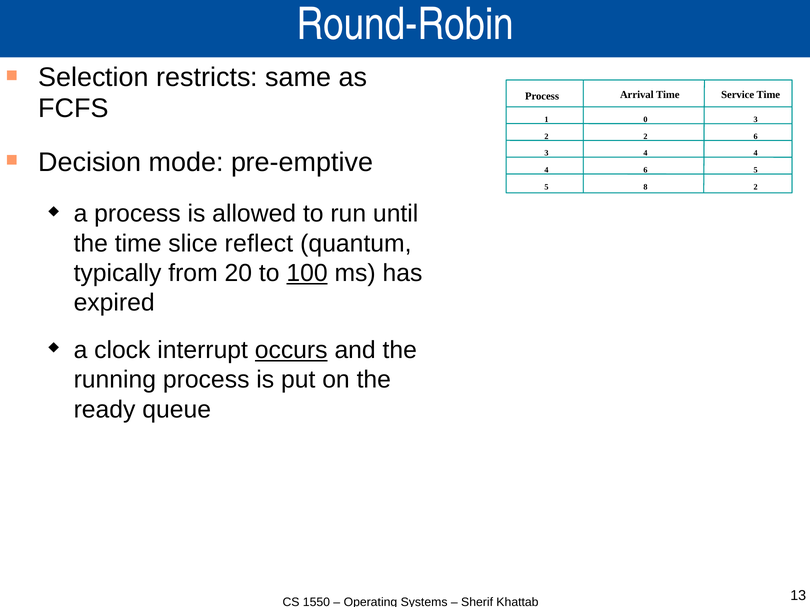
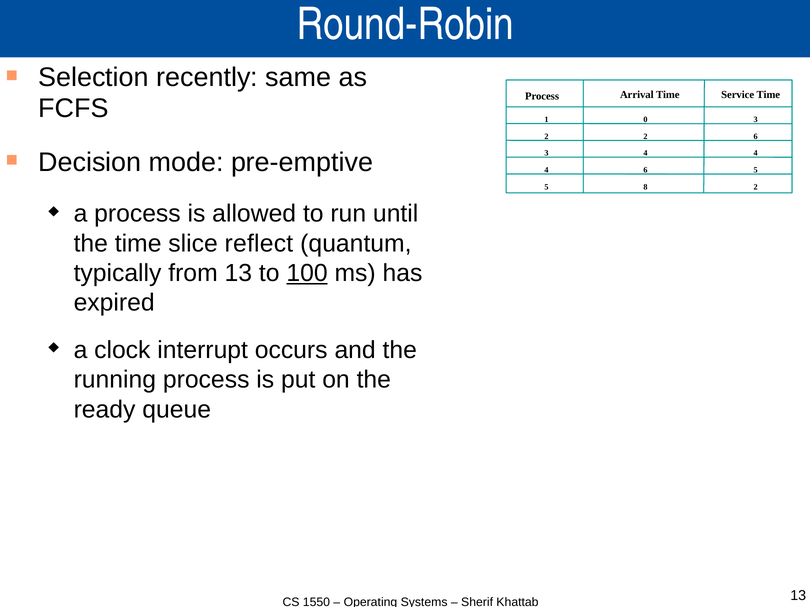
restricts: restricts -> recently (207, 77)
from 20: 20 -> 13 (238, 273)
occurs underline: present -> none (291, 350)
